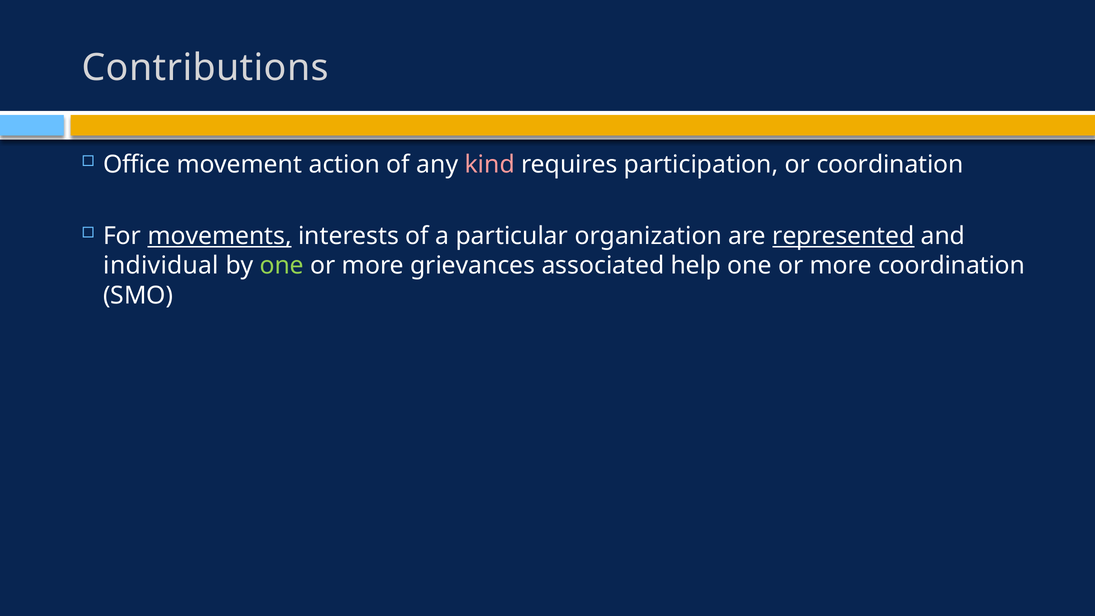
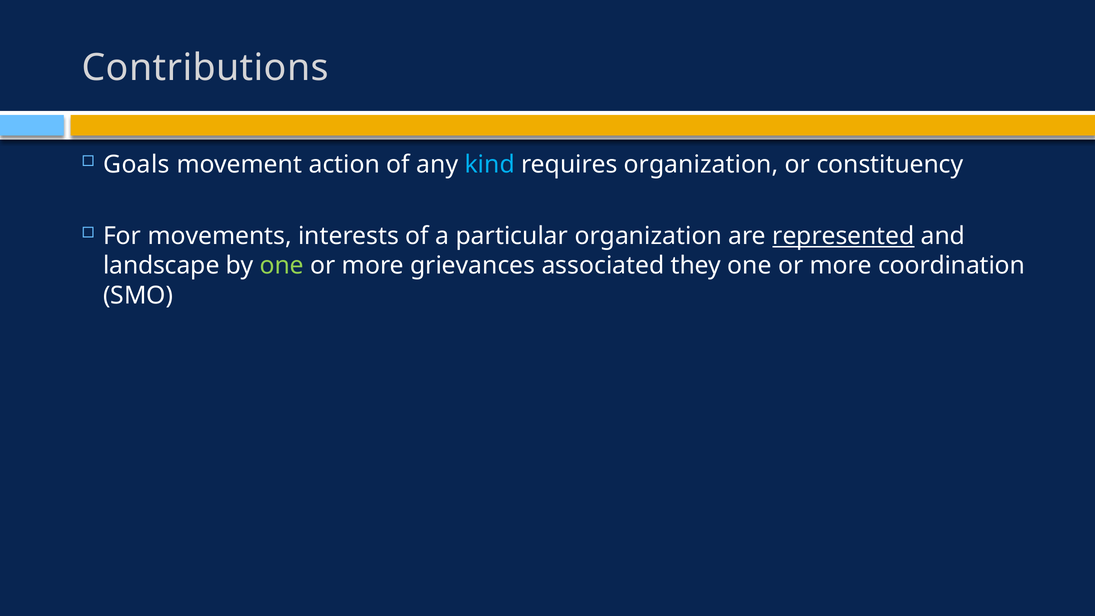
Office: Office -> Goals (136, 164)
kind colour: pink -> light blue (490, 164)
requires participation: participation -> organization (701, 164)
or coordination: coordination -> constituency (890, 164)
movements underline: present -> none (220, 236)
individual: individual -> landscape (161, 266)
help: help -> they (696, 266)
